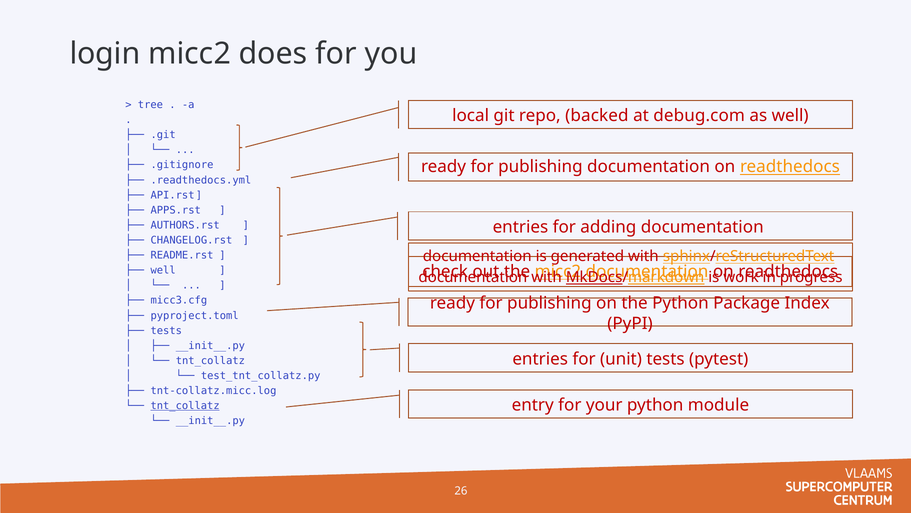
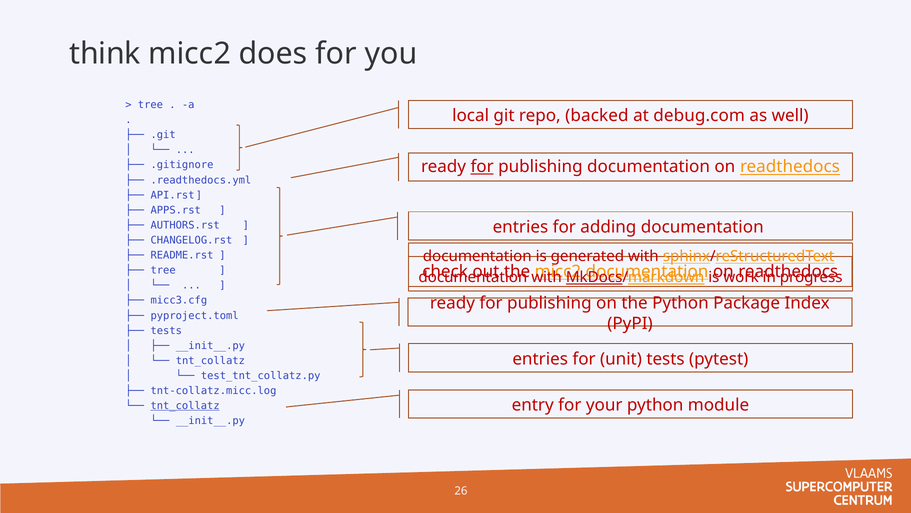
login: login -> think (105, 54)
for underline: none -> present (482, 167)
well: well -> tree (163, 270)
